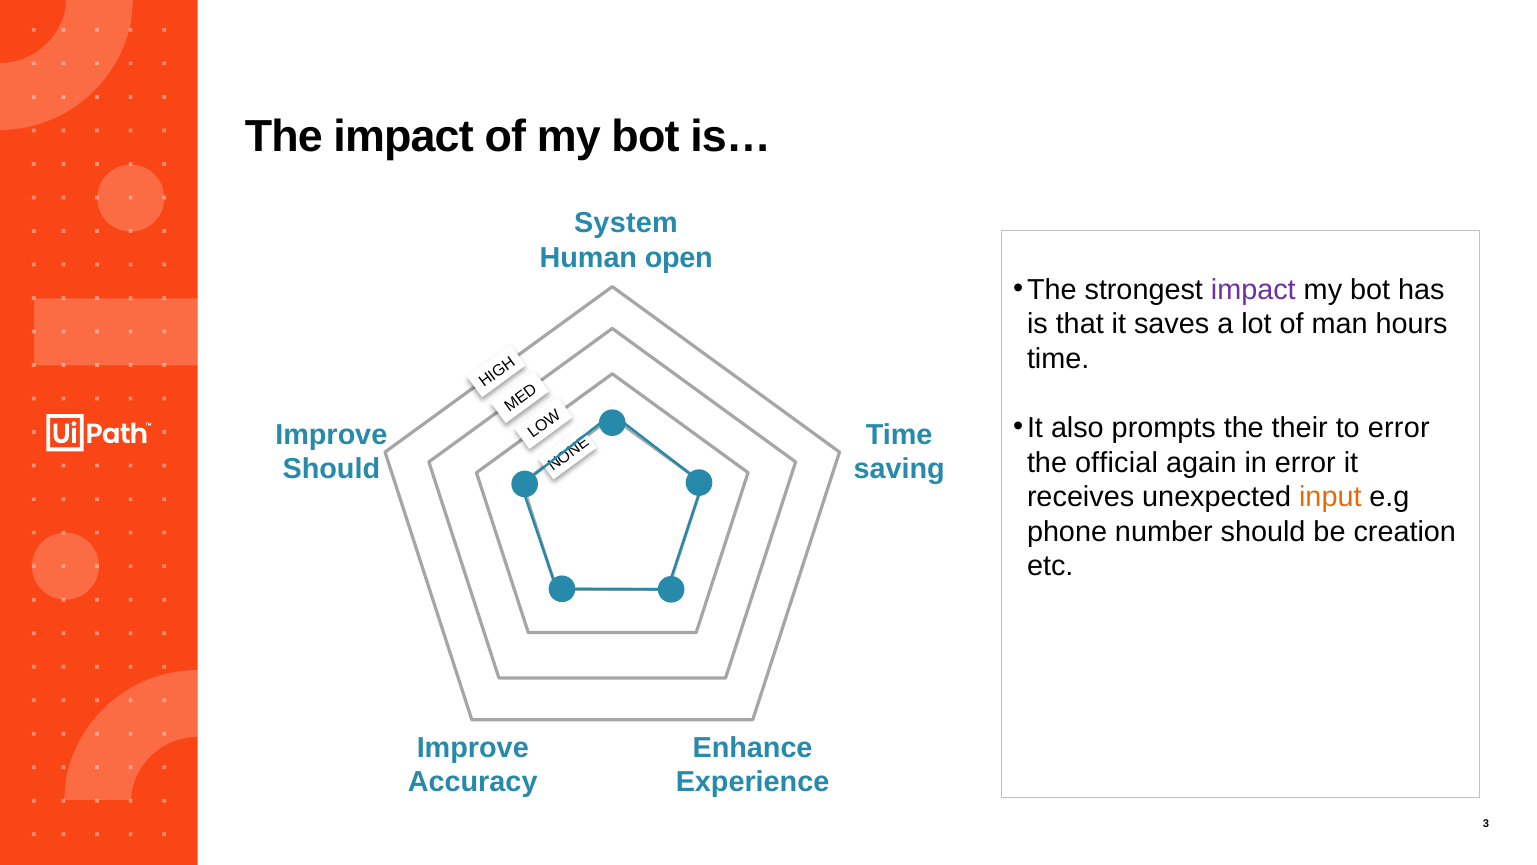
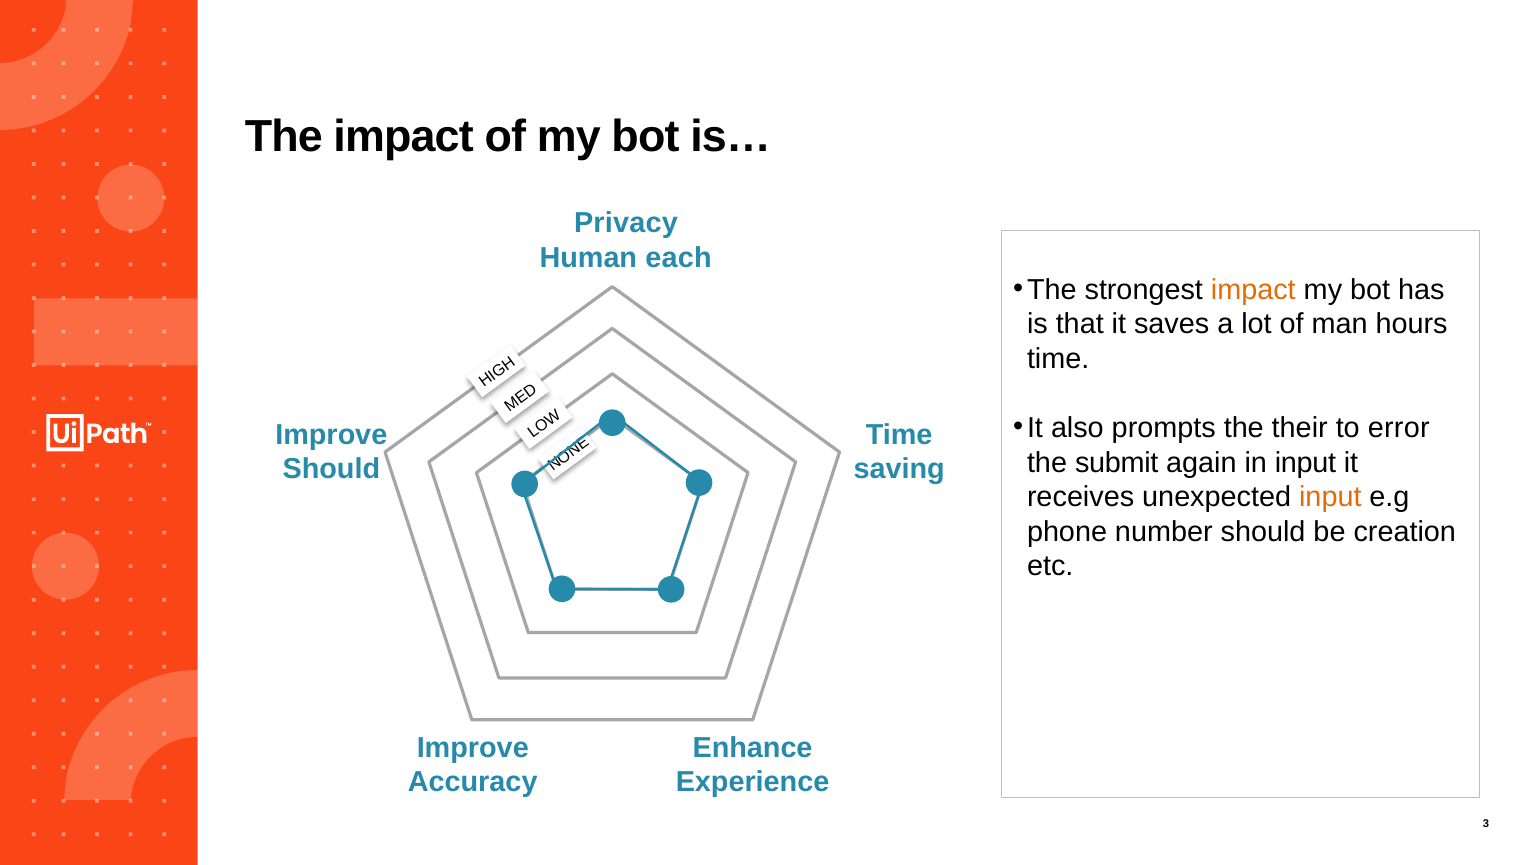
System: System -> Privacy (626, 223)
open: open -> each (679, 257)
impact colour: purple -> orange (1253, 289)
official: official -> submit (1117, 462)
in error: error -> input (1306, 462)
